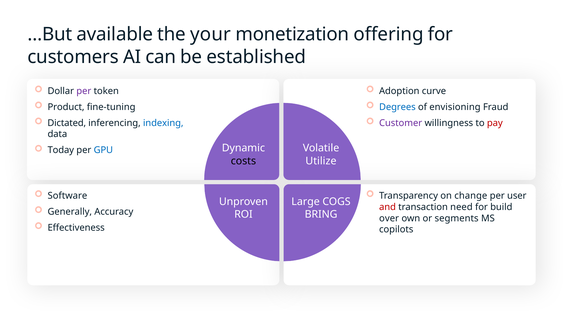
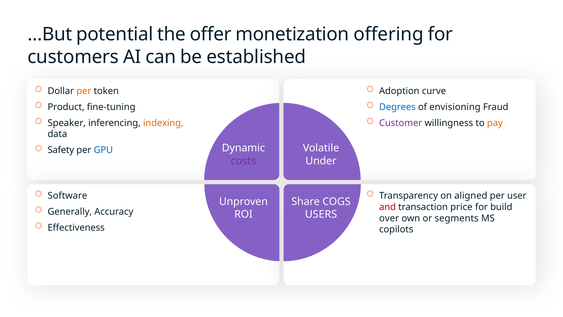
available: available -> potential (115, 34)
your: your -> offer (211, 34)
per colour: purple -> orange (84, 91)
Dictated: Dictated -> Speaker (67, 123)
indexing colour: blue -> orange (163, 123)
pay colour: red -> orange (495, 123)
Today: Today -> Safety (61, 150)
costs colour: black -> purple (243, 161)
Utilize: Utilize -> Under (321, 161)
change: change -> aligned (471, 196)
Large: Large -> Share (306, 201)
need: need -> price (461, 207)
BRING: BRING -> USERS (321, 214)
